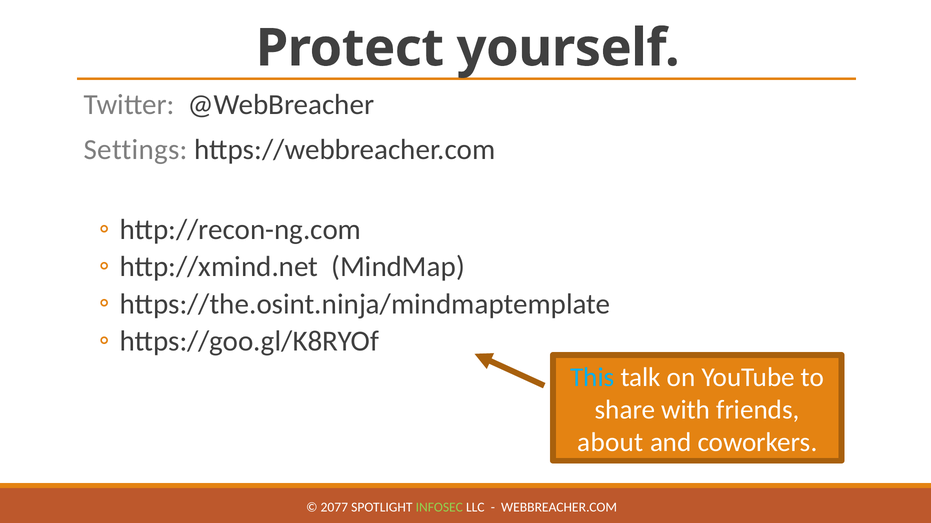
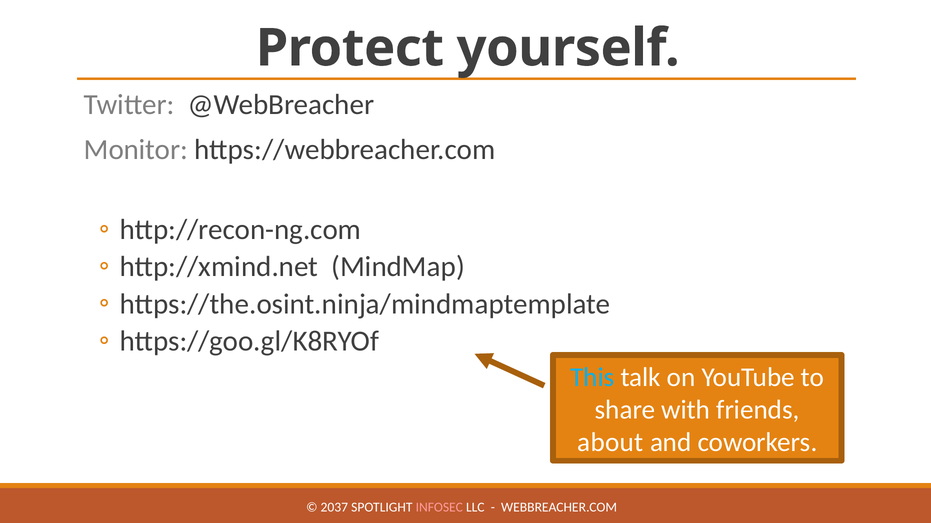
Settings: Settings -> Monitor (136, 150)
2077: 2077 -> 2037 (334, 508)
INFOSEC colour: light green -> pink (439, 508)
